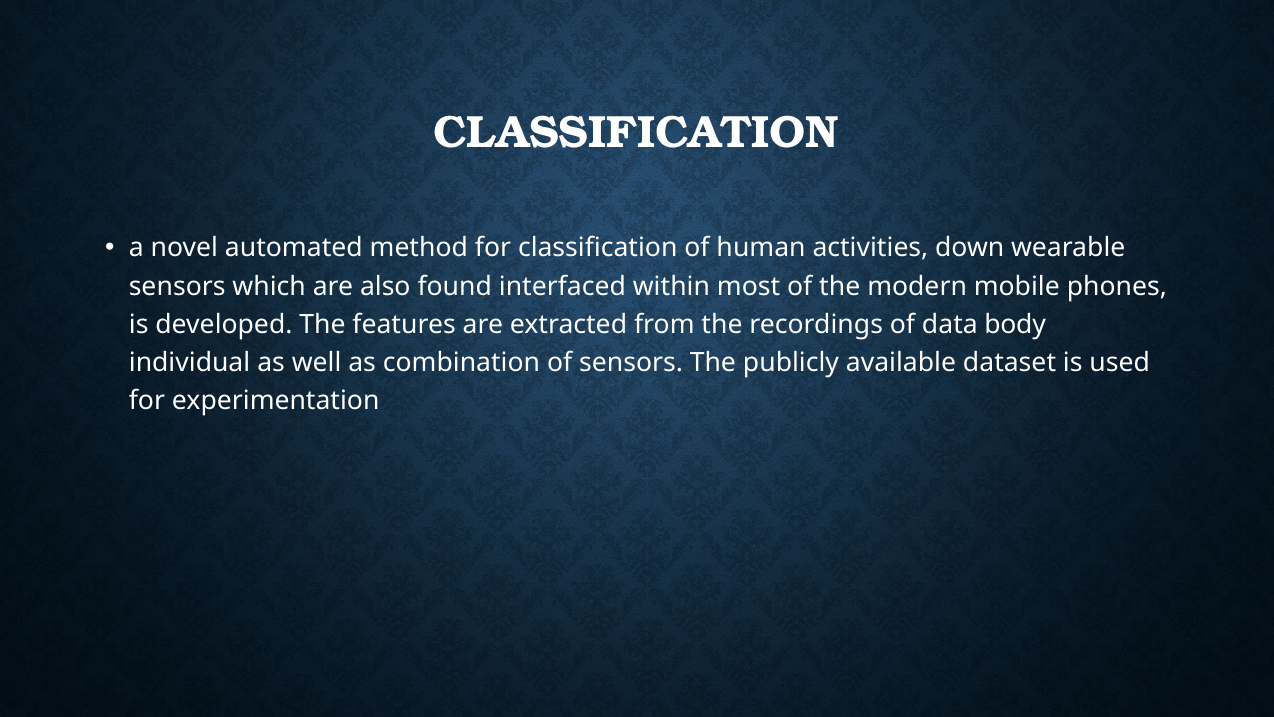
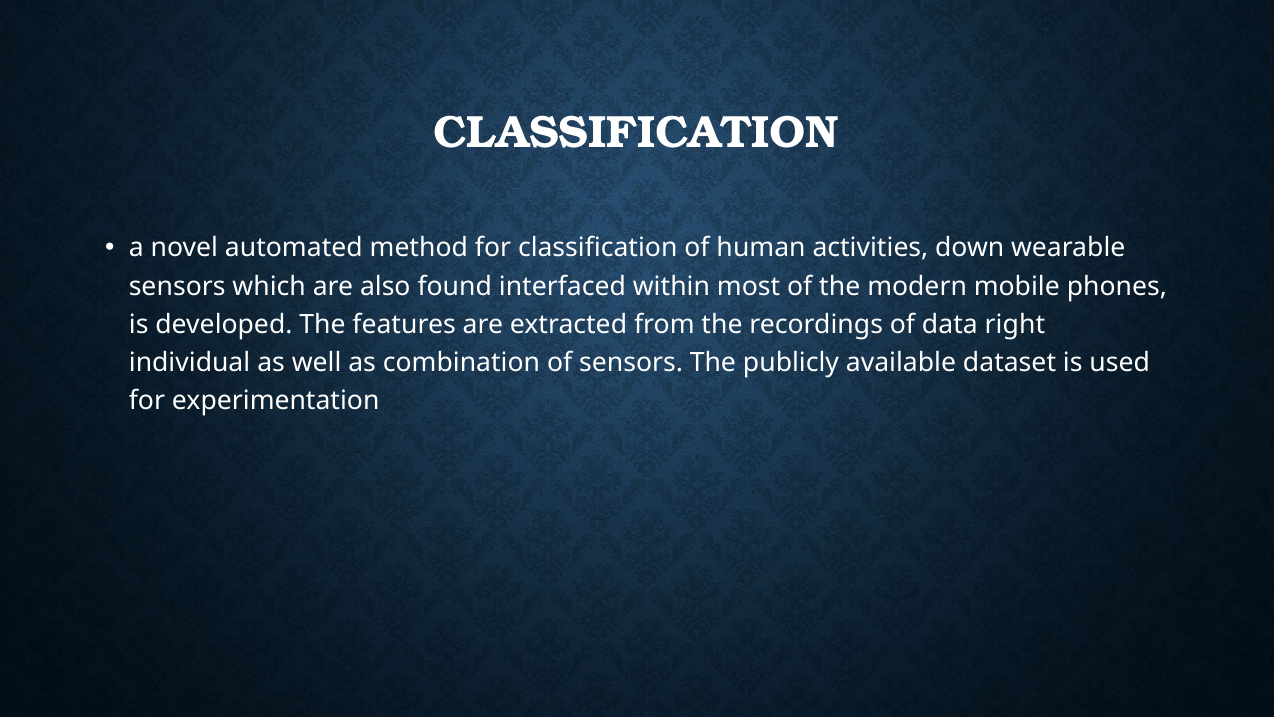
body: body -> right (1015, 324)
